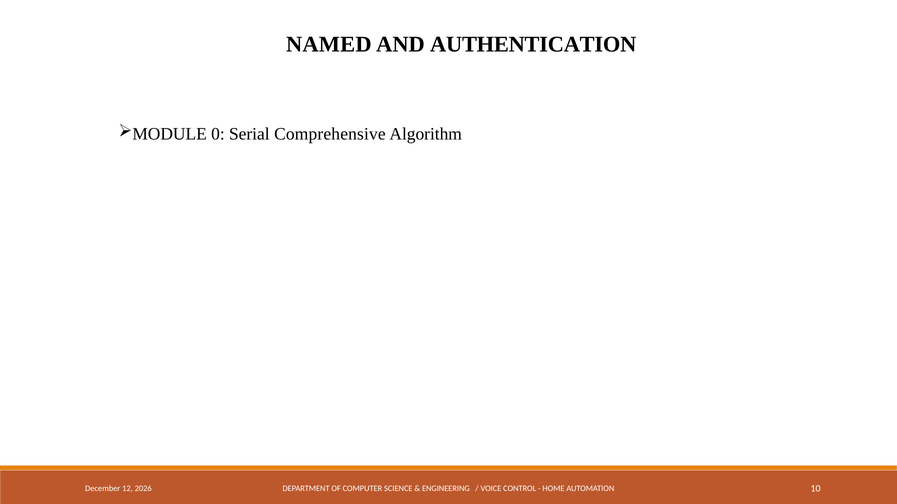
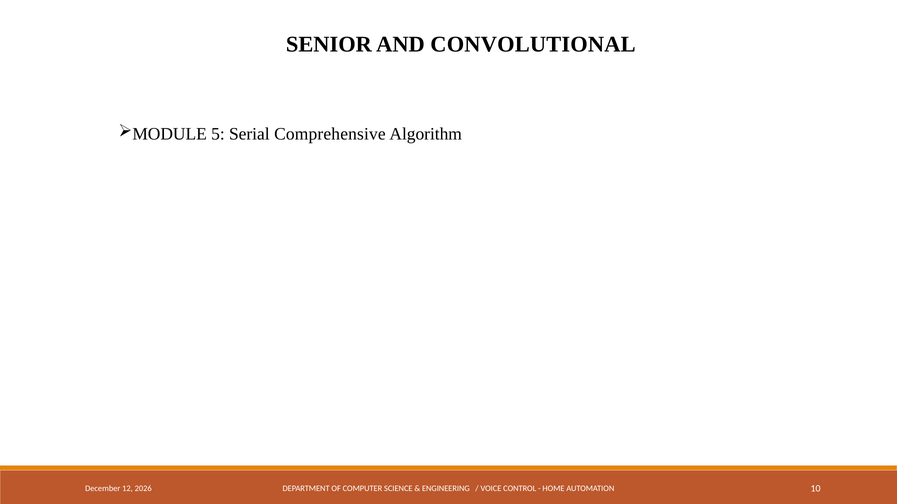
NAMED: NAMED -> SENIOR (329, 45)
AUTHENTICATION: AUTHENTICATION -> CONVOLUTIONAL (533, 45)
0: 0 -> 5 (218, 134)
